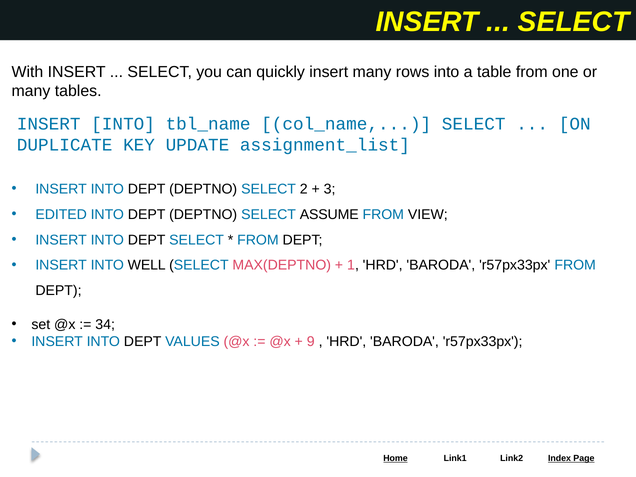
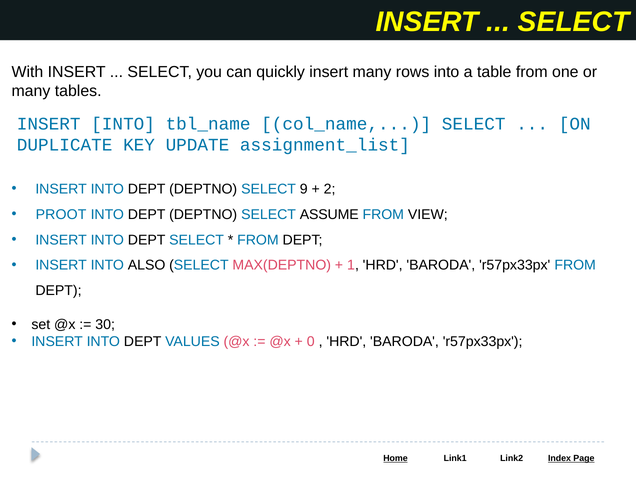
2: 2 -> 9 (304, 189)
3: 3 -> 2 (330, 189)
EDITED: EDITED -> PROOT (61, 214)
WELL: WELL -> ALSO (147, 265)
34: 34 -> 30 (105, 325)
9: 9 -> 0 (311, 342)
